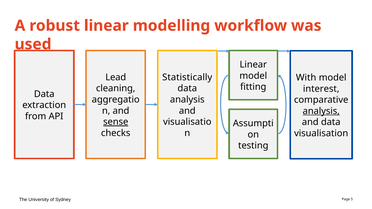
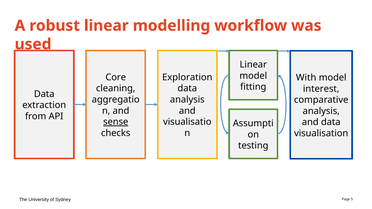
Lead: Lead -> Core (116, 77)
Statistically: Statistically -> Exploration (187, 77)
analysis underline: present -> none (321, 111)
